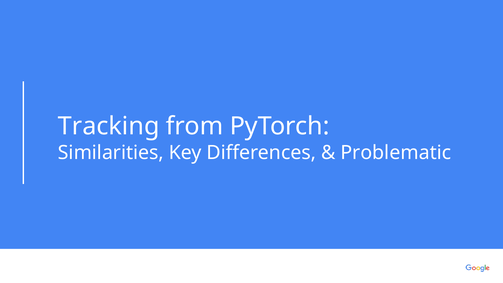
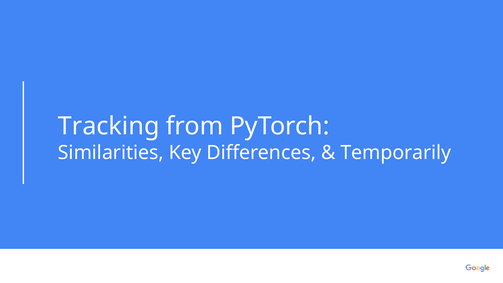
Problematic: Problematic -> Temporarily (396, 153)
